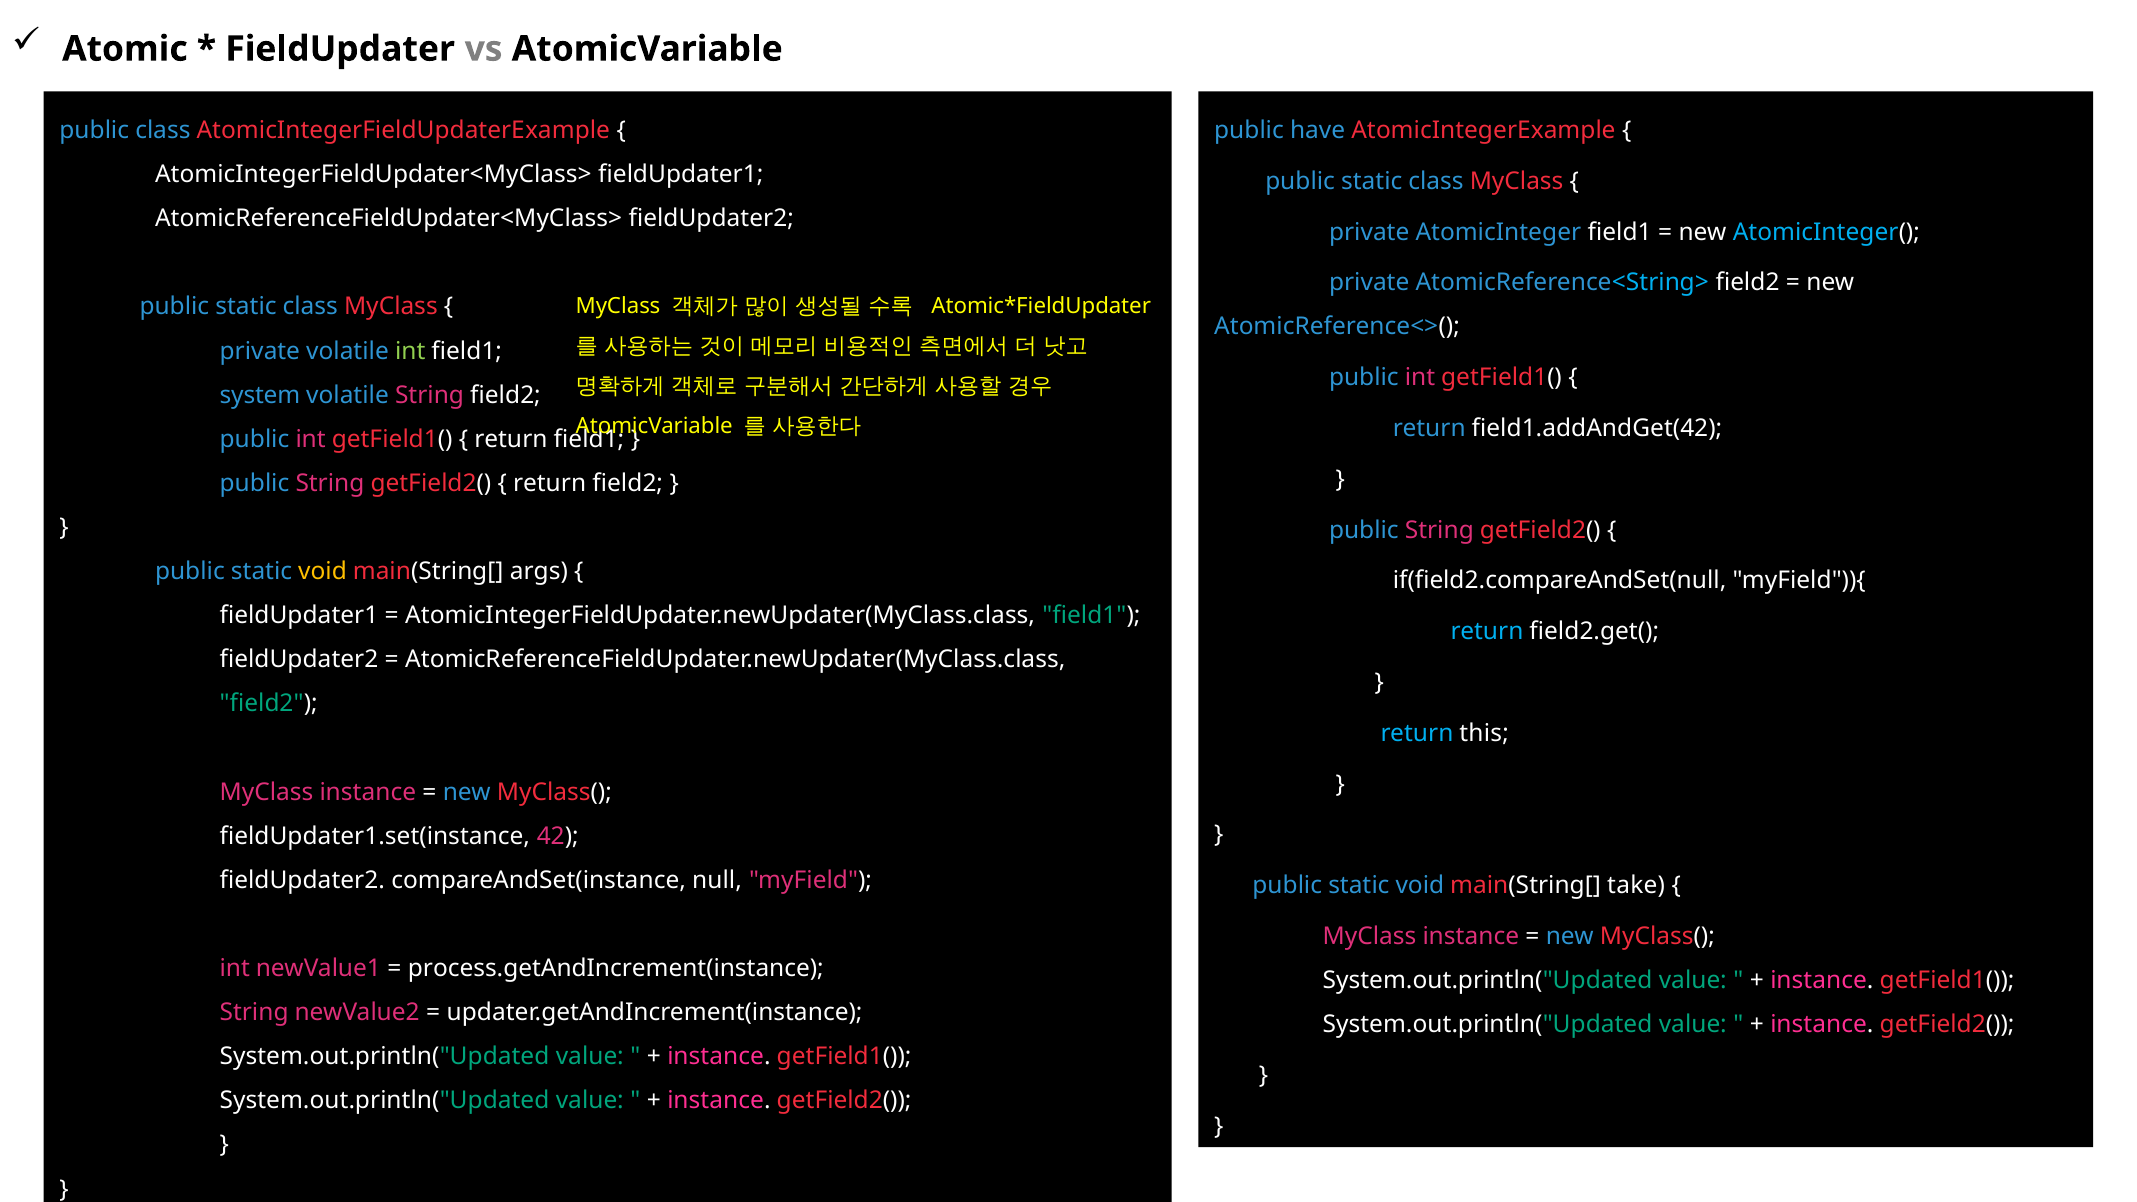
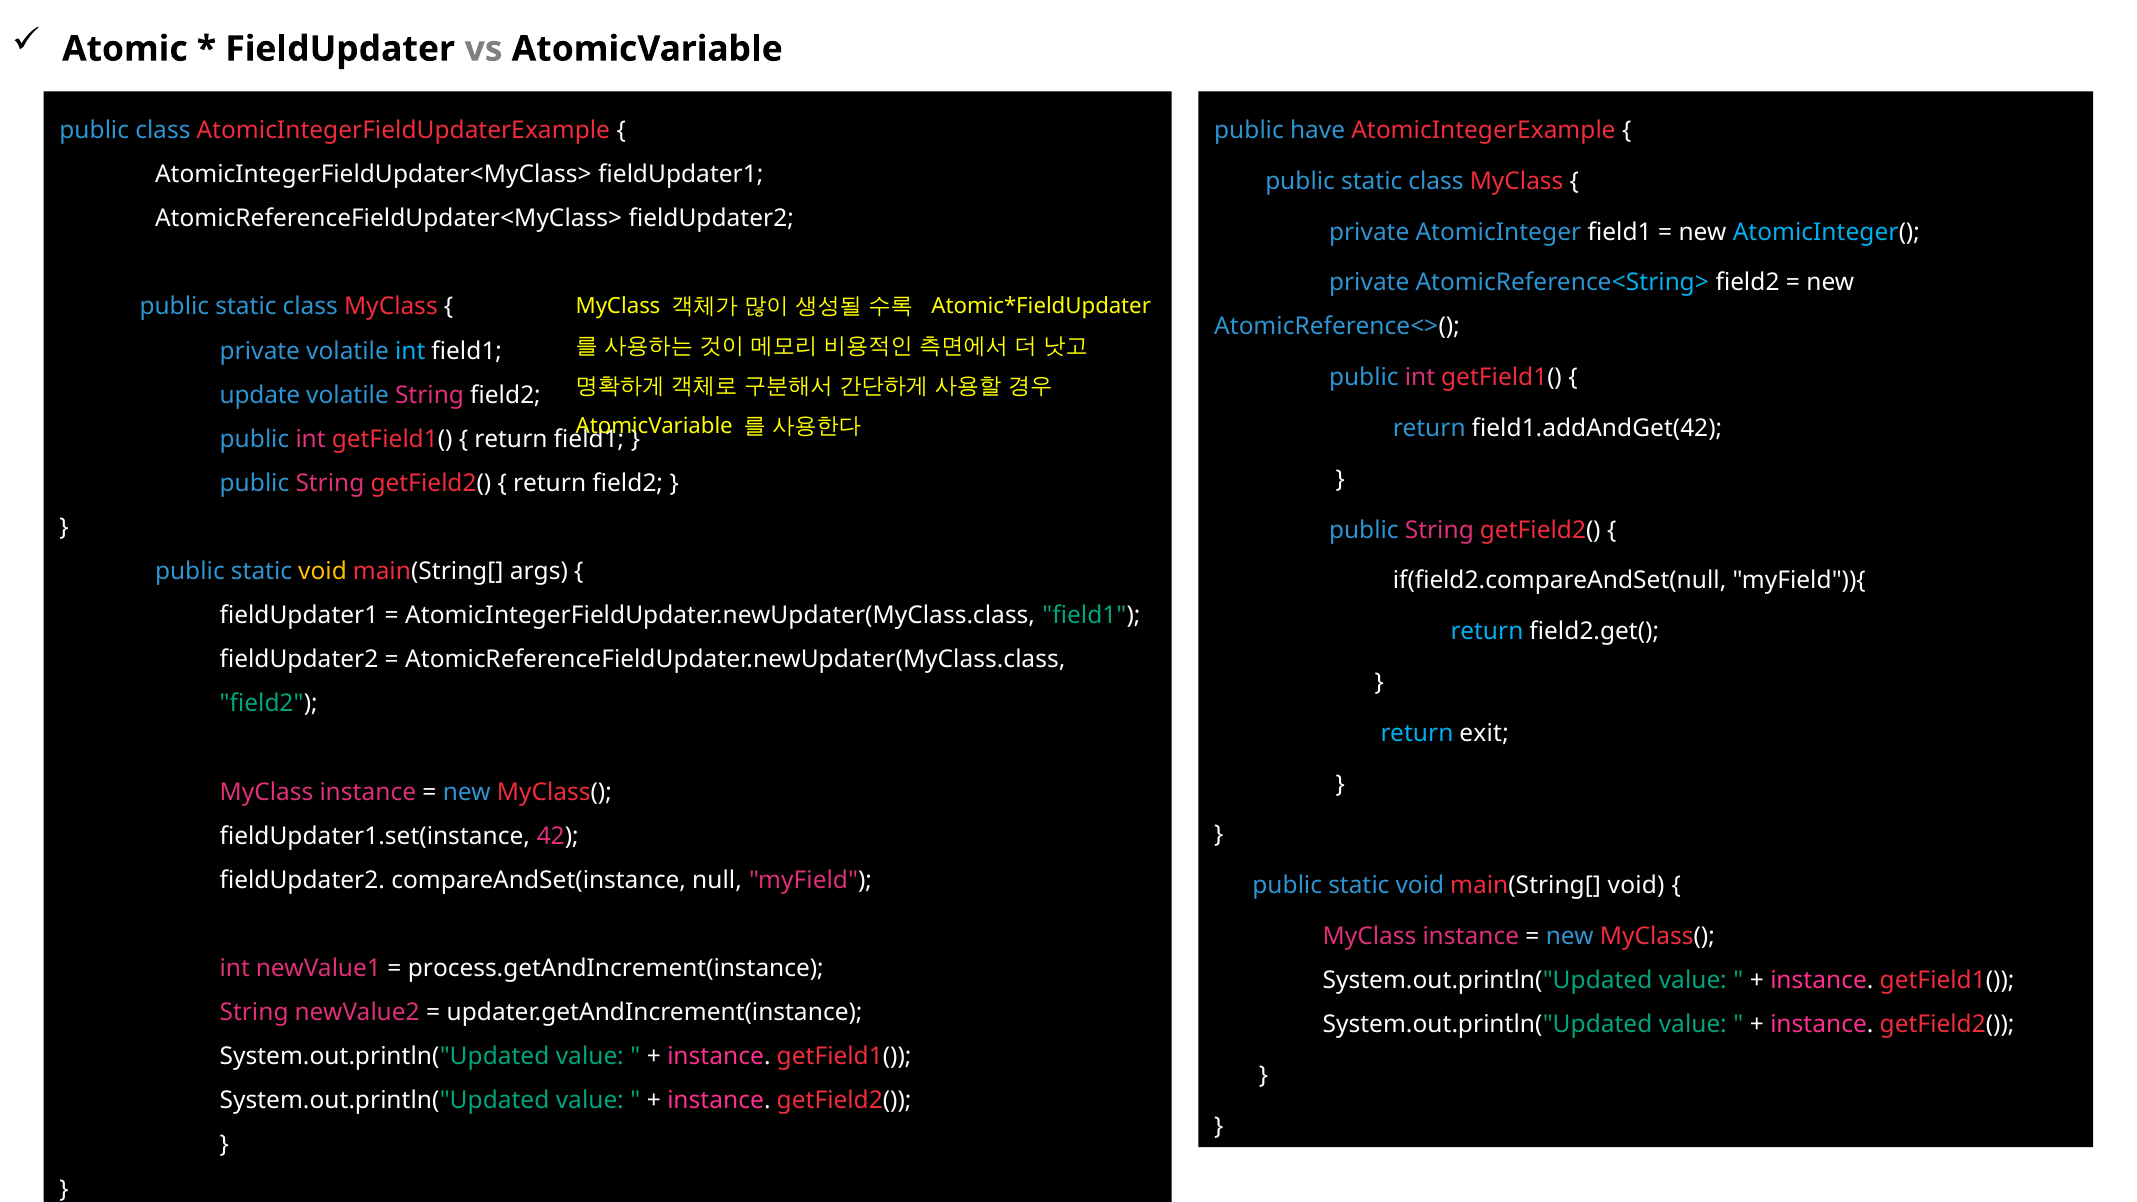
int colour: light green -> light blue (410, 351)
system: system -> update (260, 395)
this: this -> exit (1484, 733)
main(String[ take: take -> void (1636, 886)
